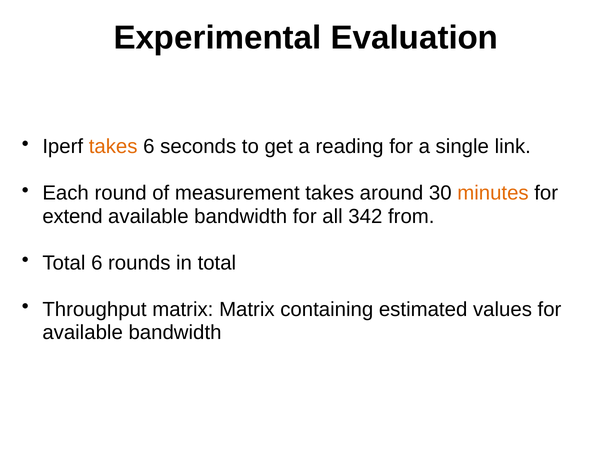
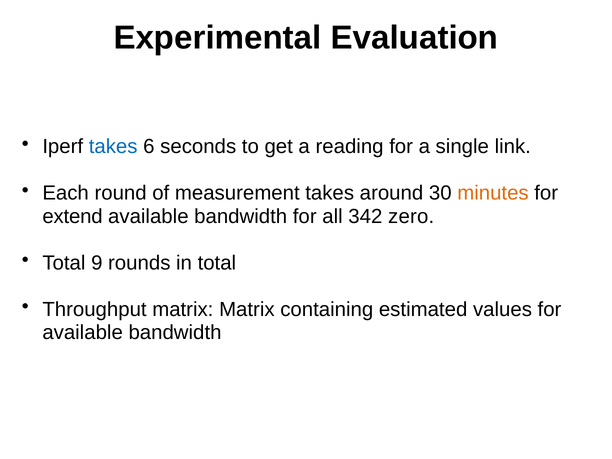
takes colour: orange -> blue (113, 147)
from: from -> zero (411, 216)
Total 6: 6 -> 9 (97, 263)
